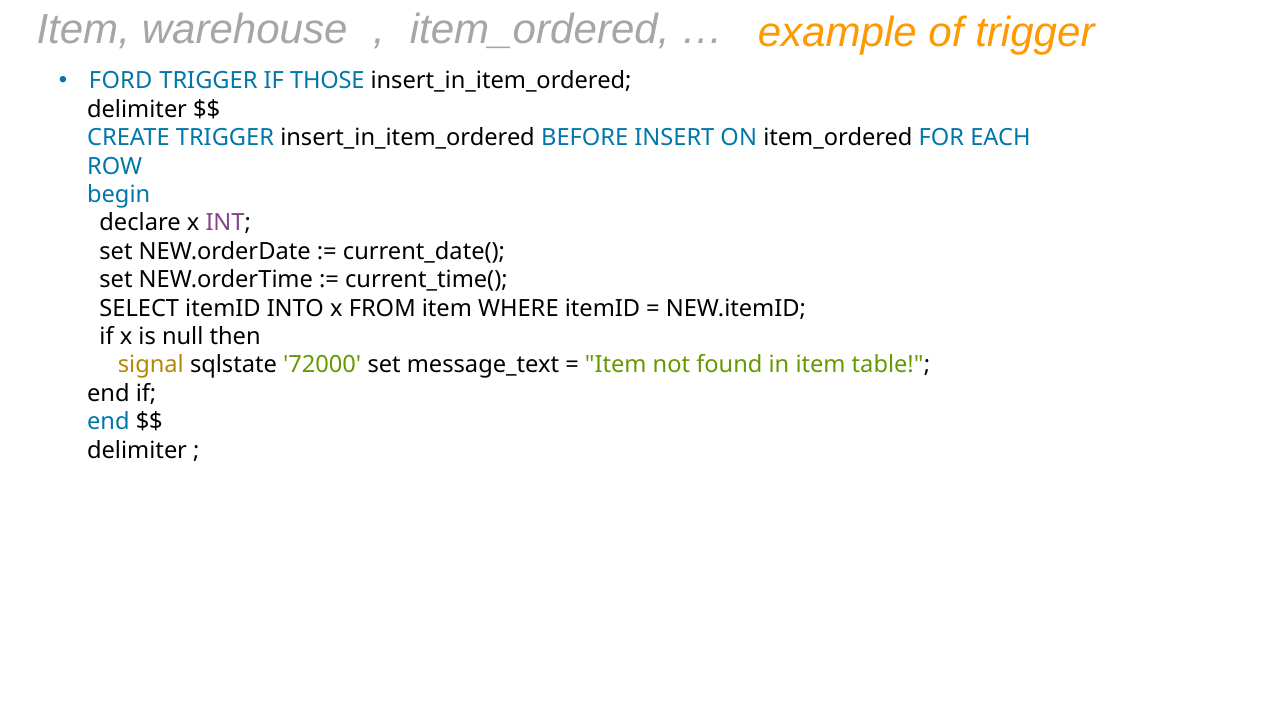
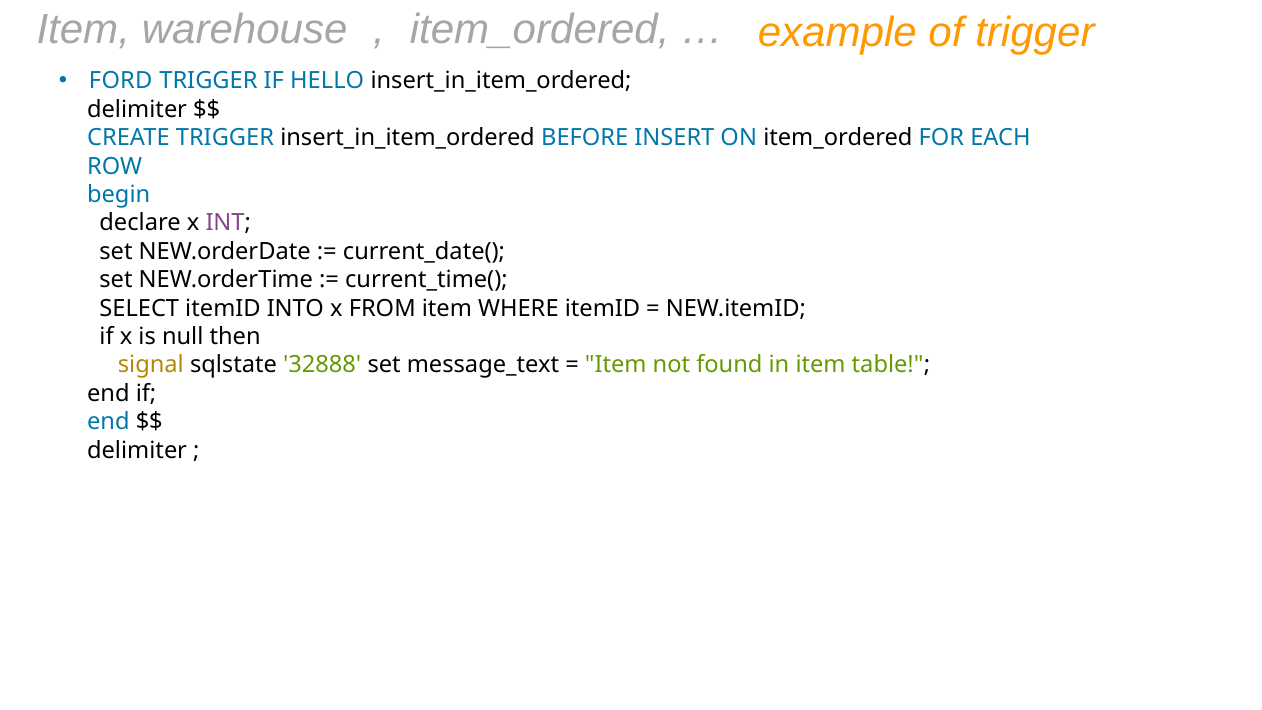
THOSE: THOSE -> HELLO (327, 81)
72000: 72000 -> 32888 (322, 365)
